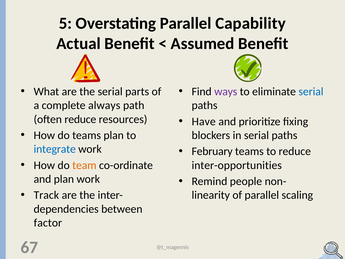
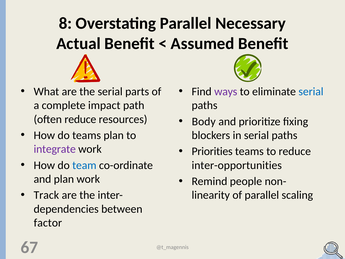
5: 5 -> 8 (65, 23)
Capability: Capability -> Necessary (251, 23)
always: always -> impact (104, 105)
Have: Have -> Body (204, 121)
integrate colour: blue -> purple (55, 149)
February: February -> Priorities (212, 151)
team colour: orange -> blue (84, 165)
